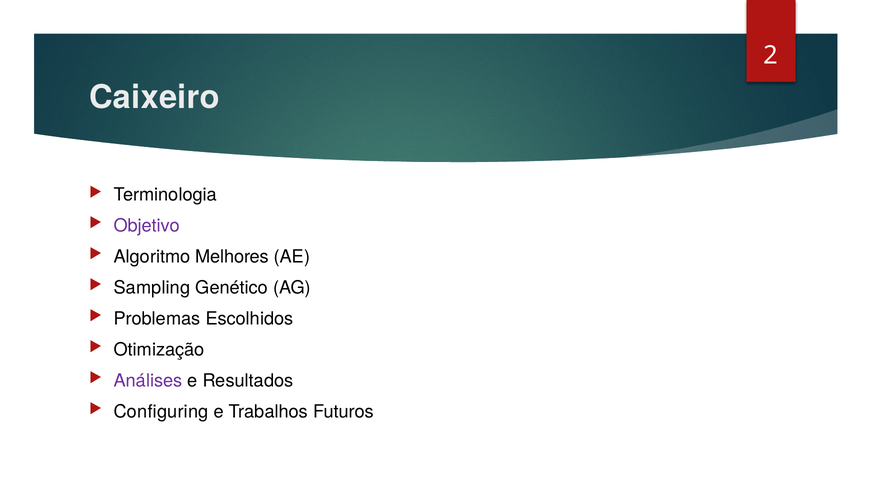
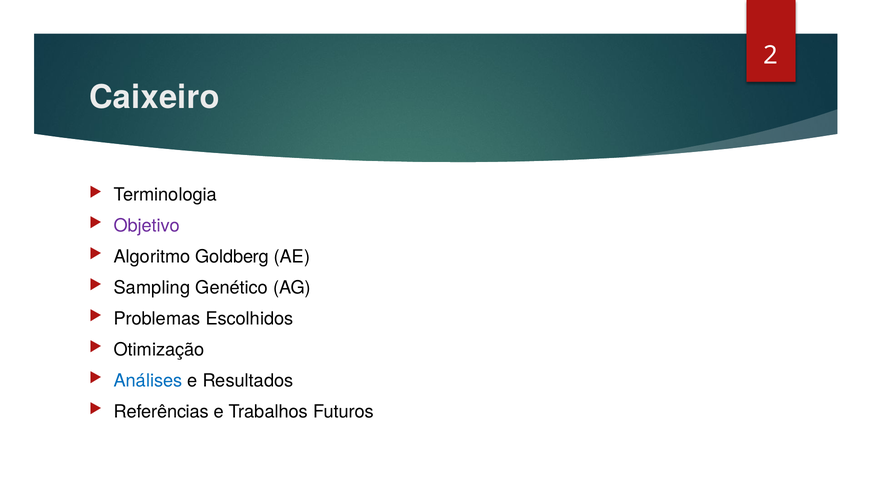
Melhores: Melhores -> Goldberg (232, 257)
Análises colour: purple -> blue (148, 380)
Configuring: Configuring -> Referências (161, 411)
